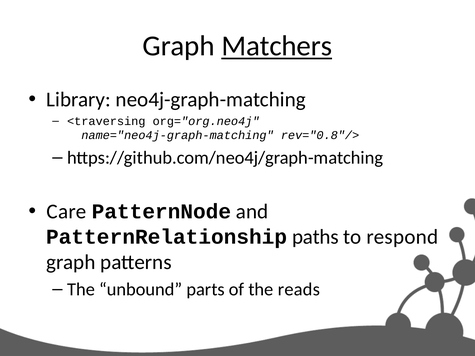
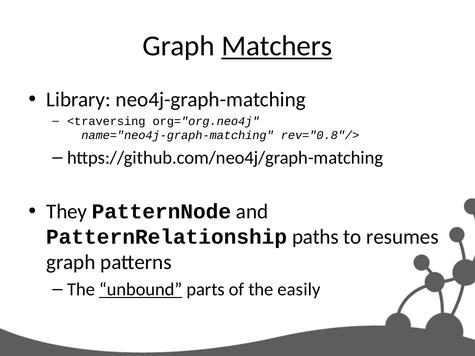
Care: Care -> They (67, 212)
respond: respond -> resumes (402, 237)
unbound underline: none -> present (141, 290)
reads: reads -> easily (299, 290)
